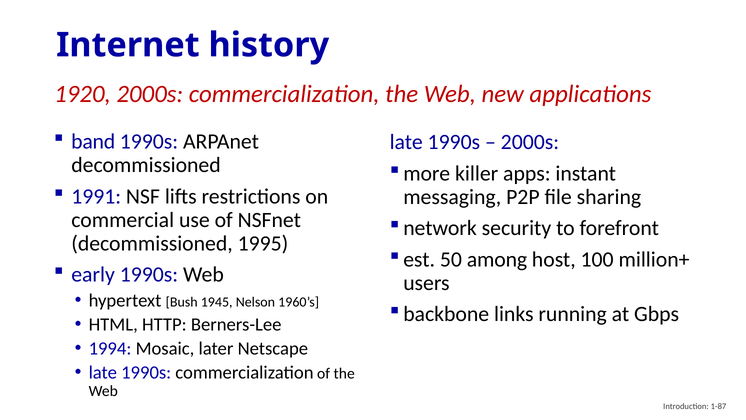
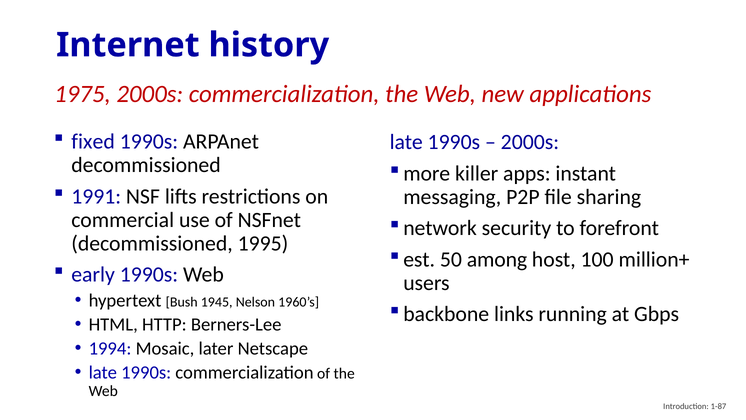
1920: 1920 -> 1975 (83, 94)
band: band -> fixed (93, 142)
